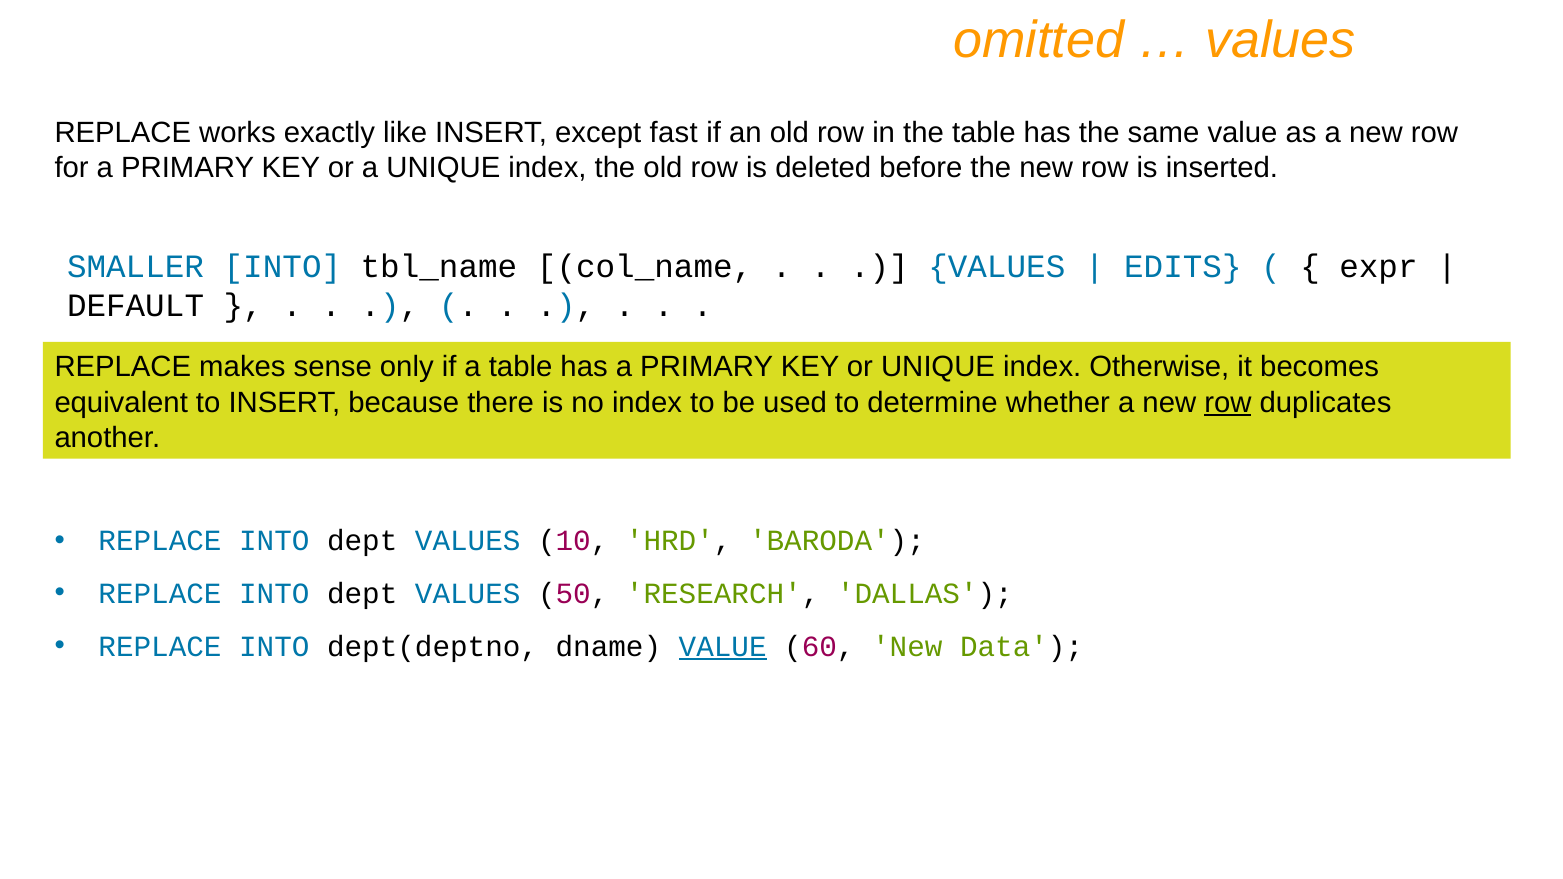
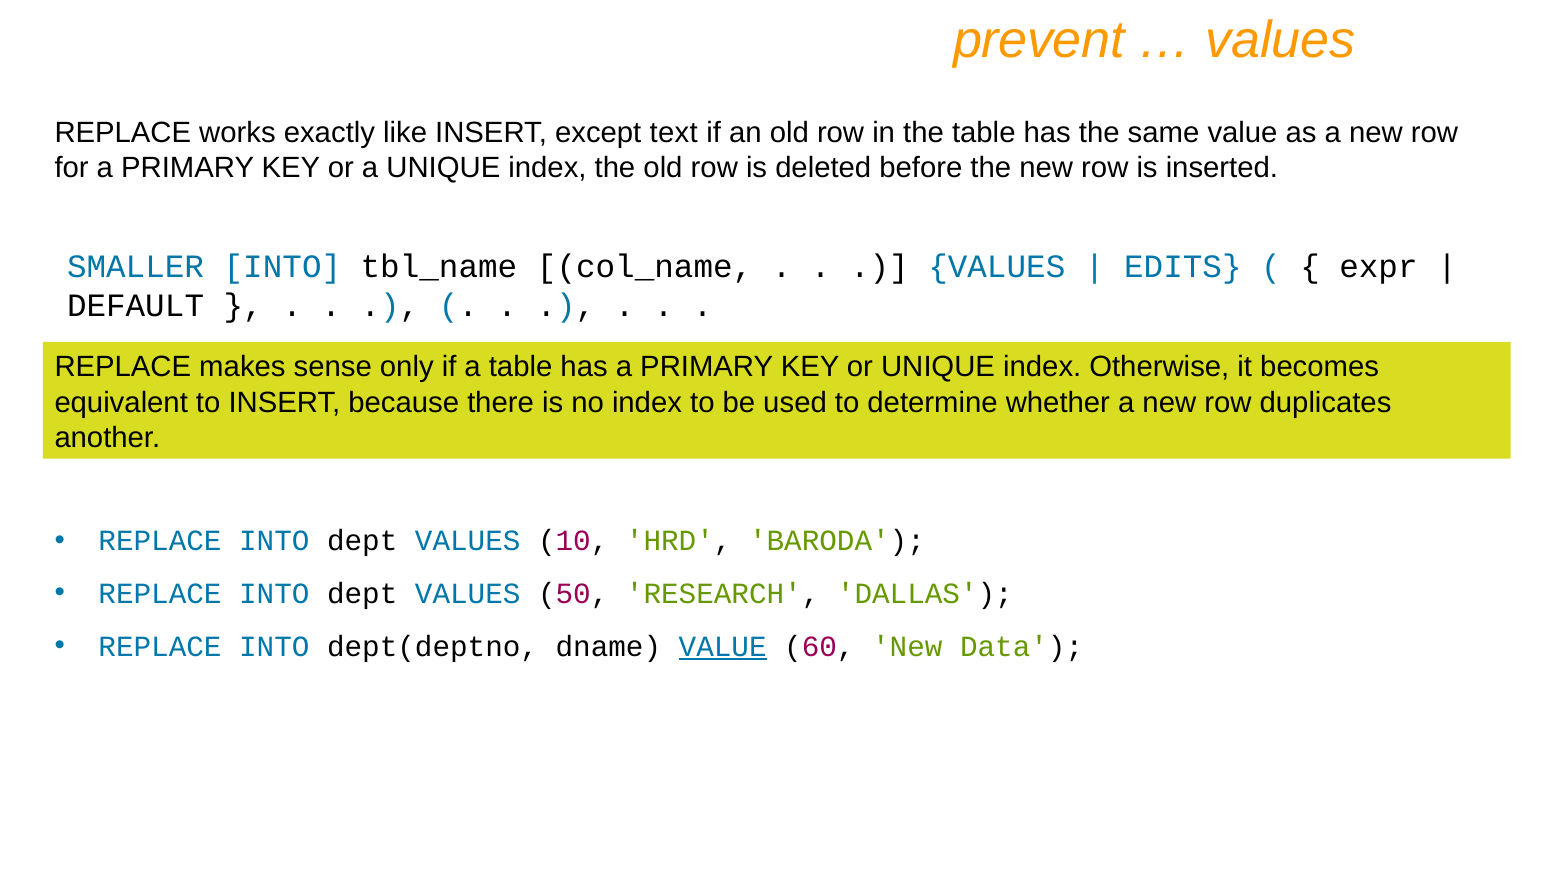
omitted: omitted -> prevent (1039, 41)
fast: fast -> text (674, 133)
row underline: present -> none (1228, 402)
